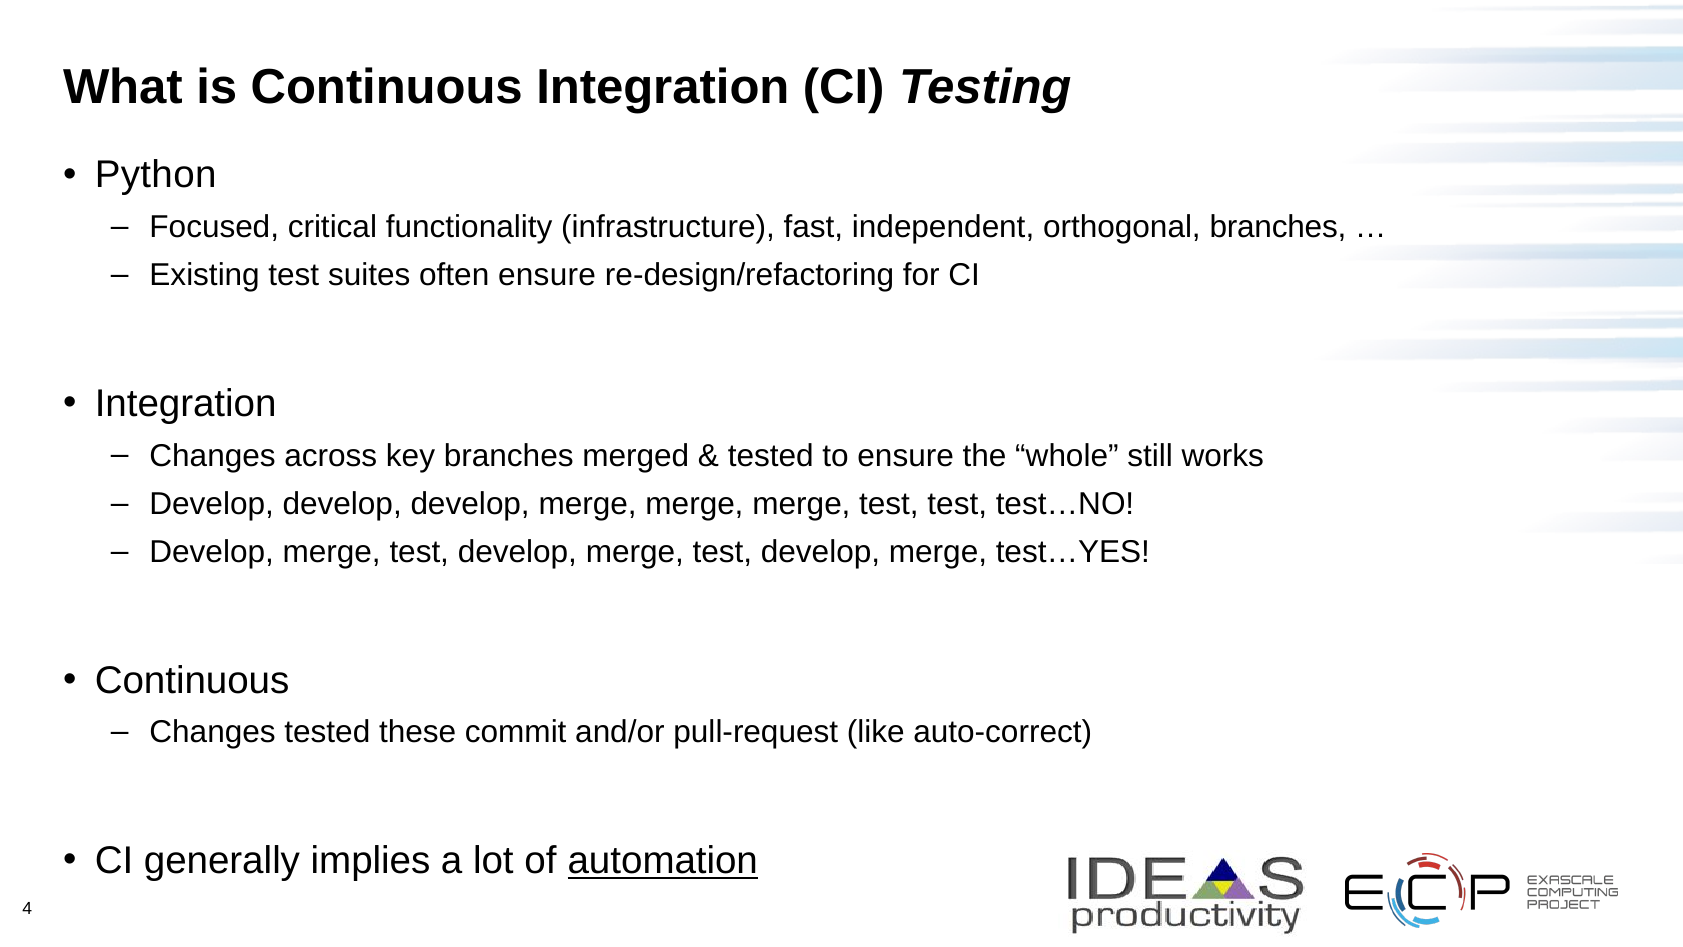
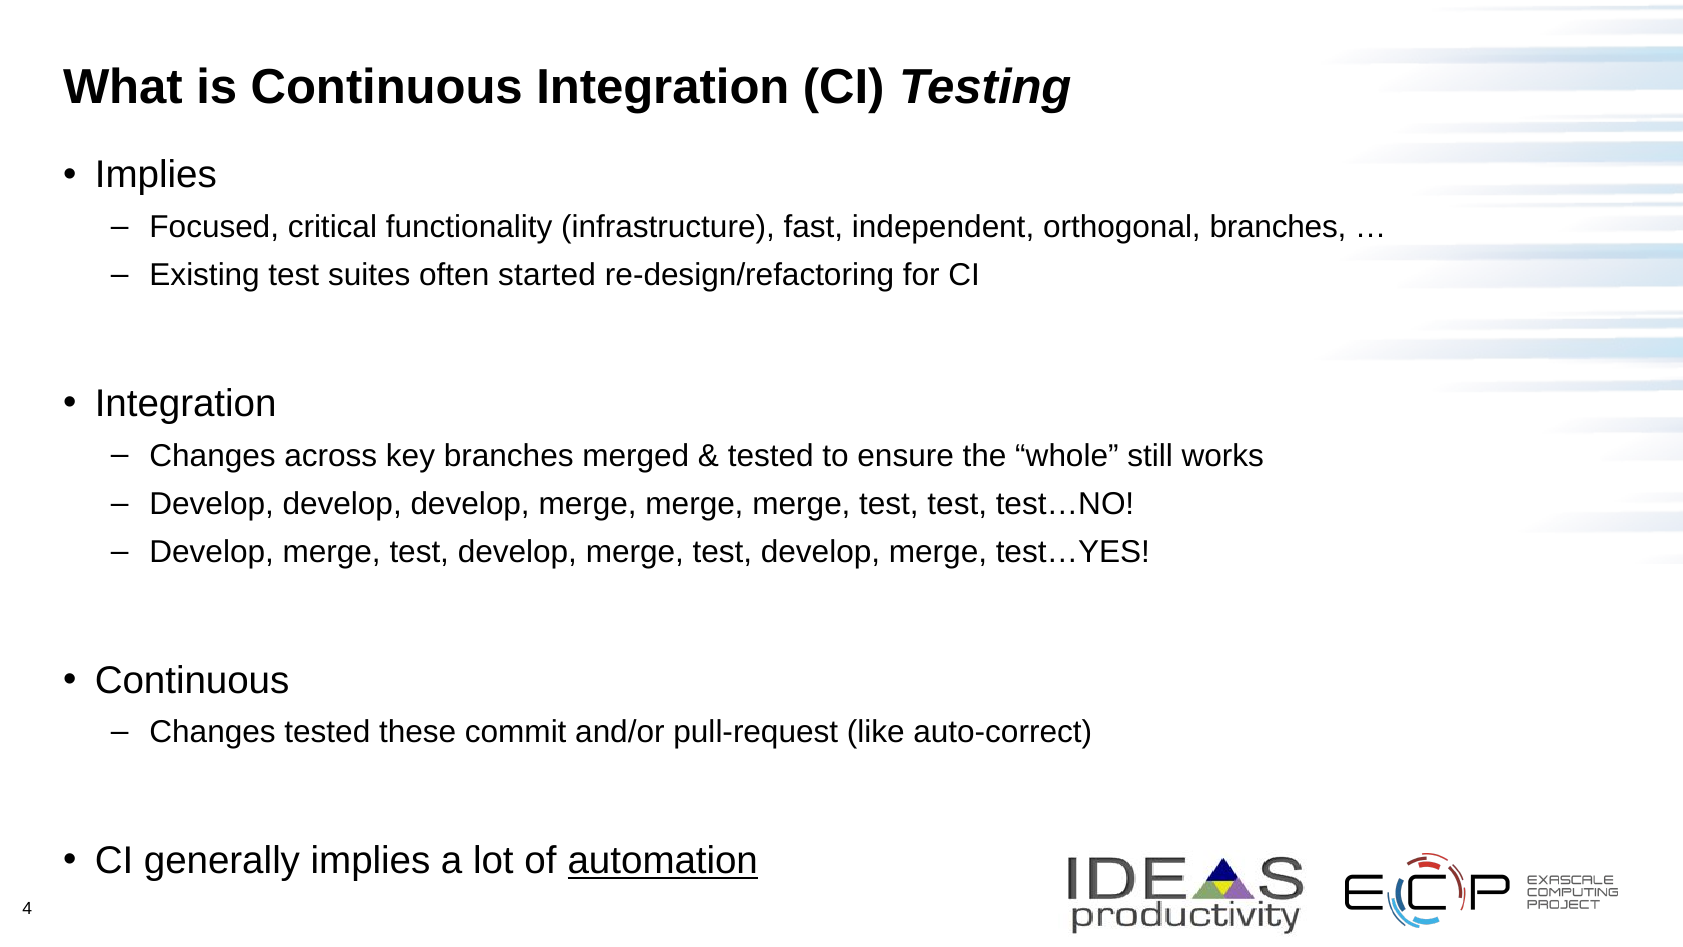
Python: Python -> Implies (156, 175)
often ensure: ensure -> started (547, 275)
